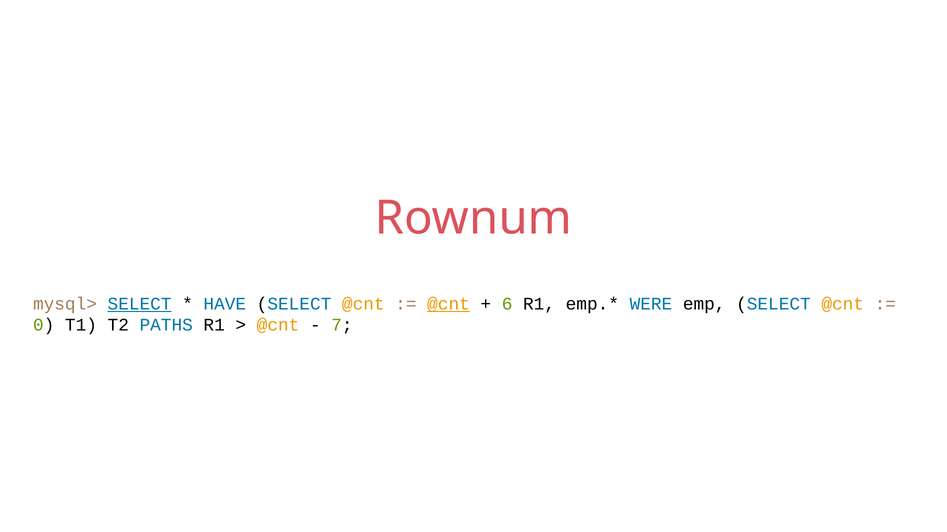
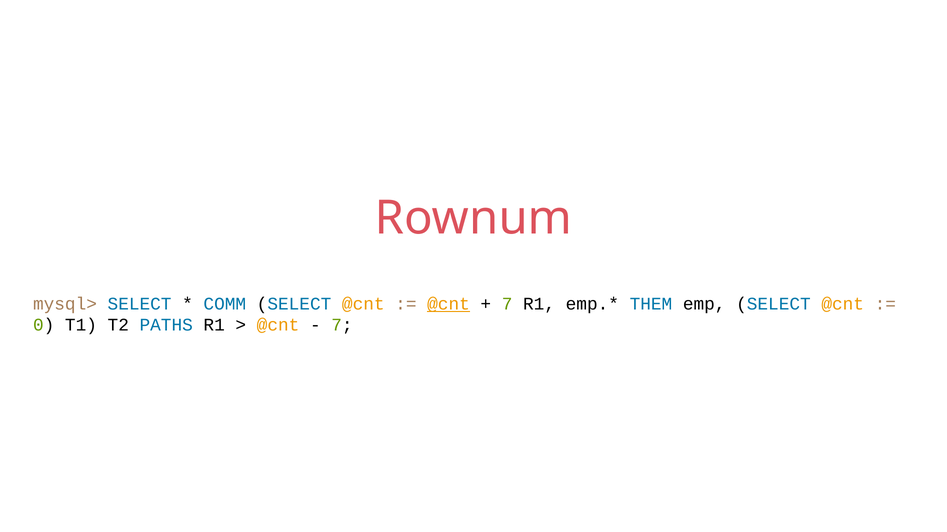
SELECT underline: present -> none (140, 304)
HAVE: HAVE -> COMM (225, 304)
6: 6 -> 7 (507, 304)
WERE: WERE -> THEM (651, 304)
